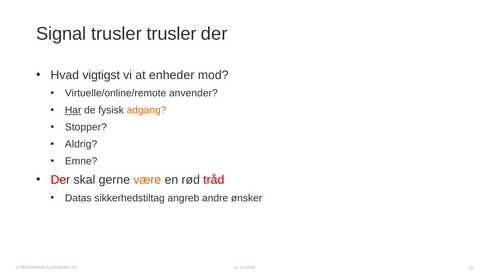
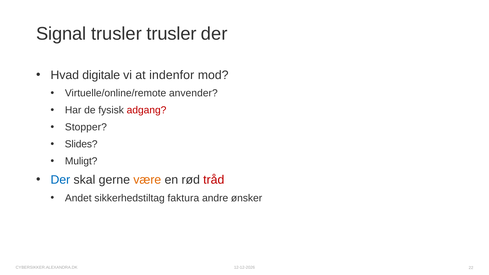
vigtigst: vigtigst -> digitale (101, 75)
enheder: enheder -> indenfor (172, 75)
Har underline: present -> none (73, 110)
adgang colour: orange -> red (147, 110)
Aldrig: Aldrig -> Slides (81, 144)
Emne: Emne -> Muligt (81, 161)
Der colour: red -> blue (60, 180)
Datas: Datas -> Andet (78, 198)
angreb: angreb -> faktura (183, 198)
